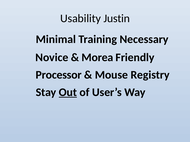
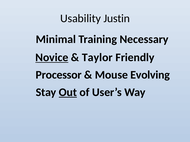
Novice underline: none -> present (52, 58)
Morea: Morea -> Taylor (97, 58)
Registry: Registry -> Evolving (150, 75)
